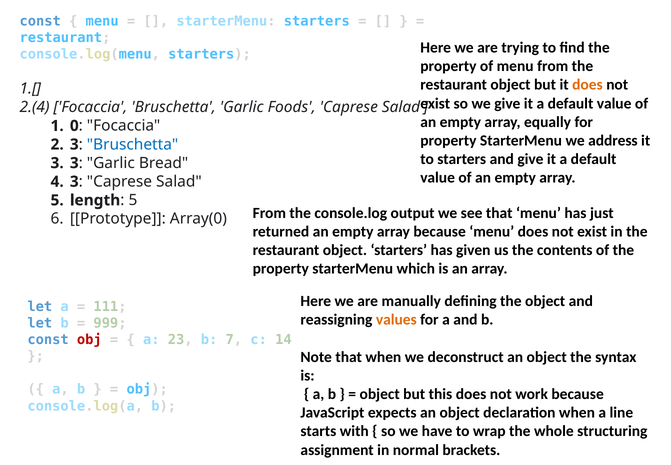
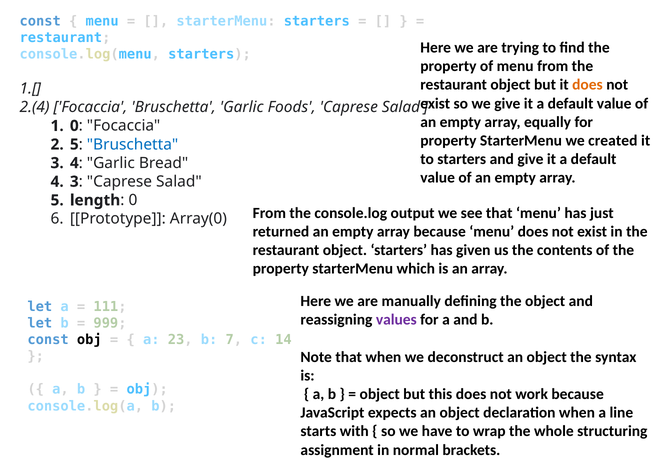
address: address -> created (613, 140)
2 3: 3 -> 5 (74, 144)
3 3: 3 -> 4 (74, 163)
5: 5 -> 0 (133, 200)
values colour: orange -> purple (396, 319)
obj colour: red -> black (89, 340)
